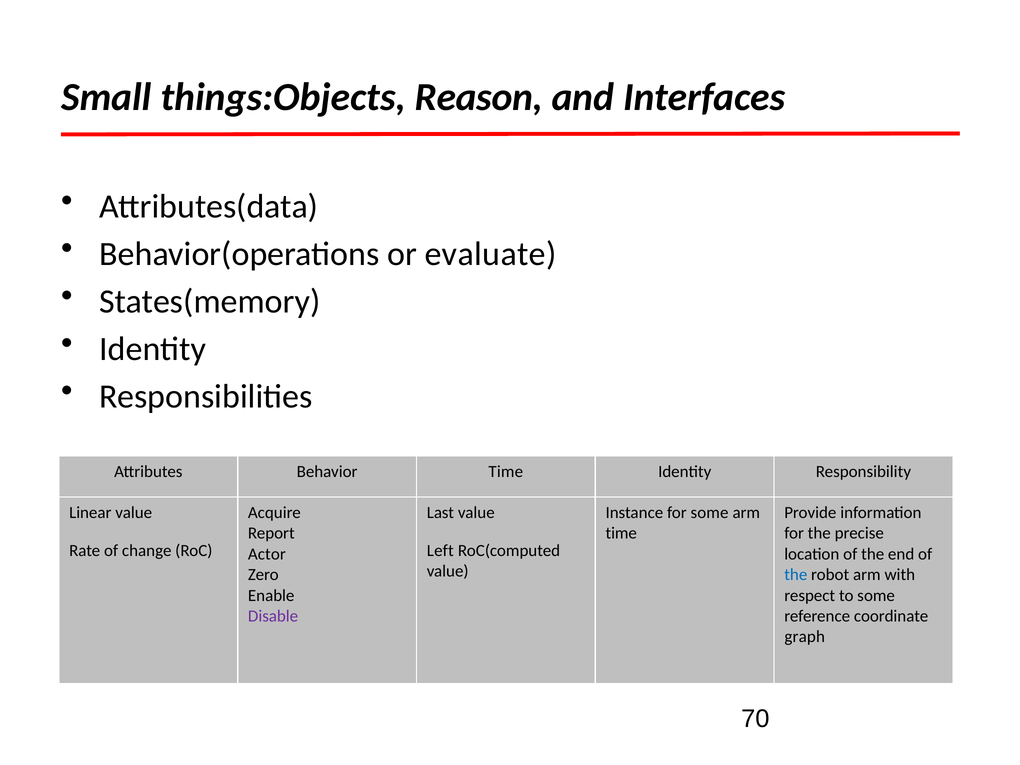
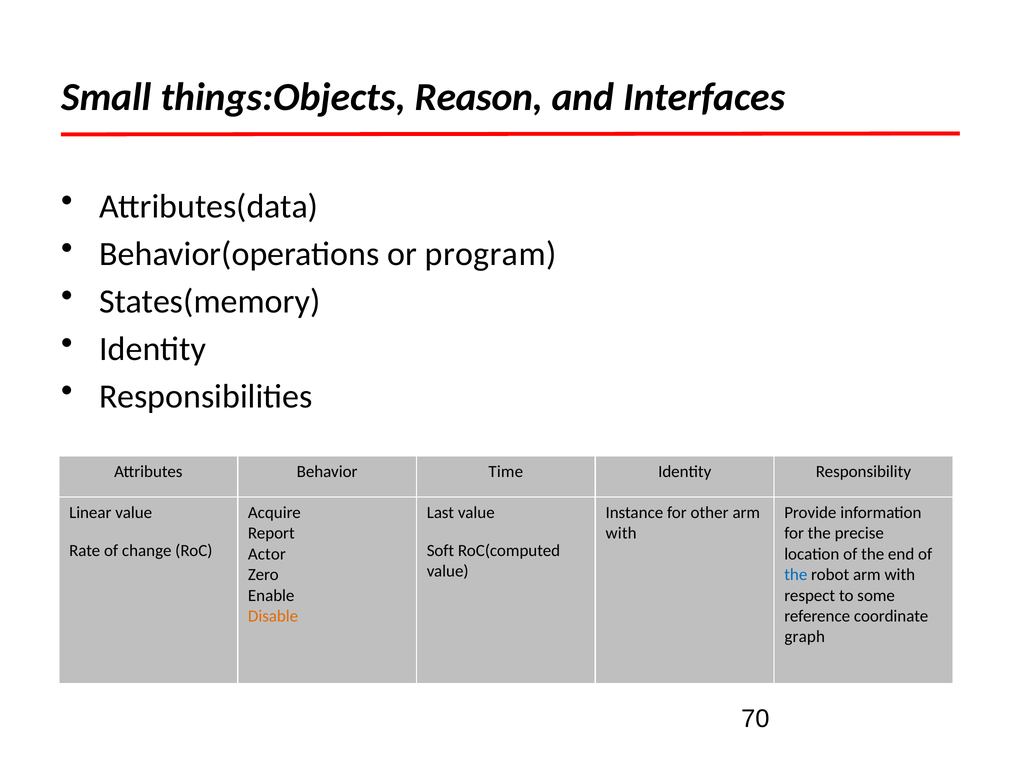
evaluate: evaluate -> program (491, 254)
for some: some -> other (710, 513)
time: time -> with (621, 533)
Left: Left -> Soft (440, 550)
Disable colour: purple -> orange (273, 616)
